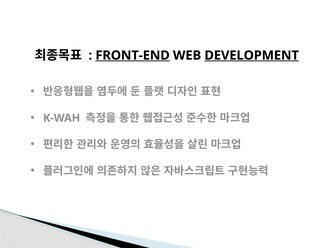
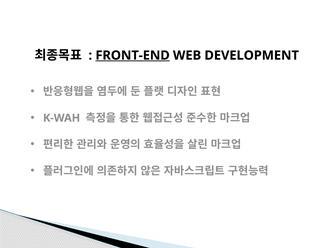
DEVELOPMENT underline: present -> none (252, 55)
